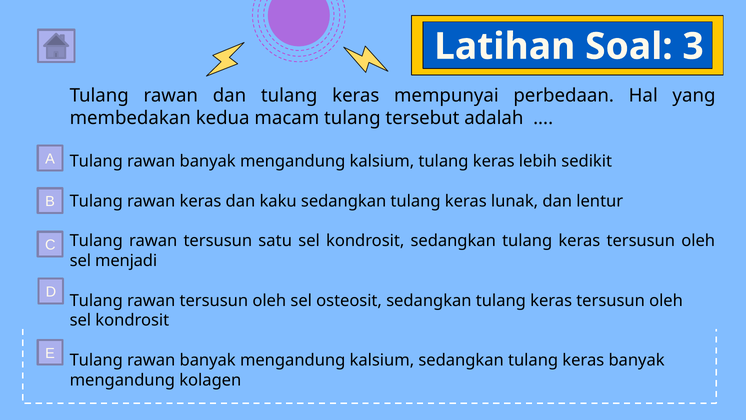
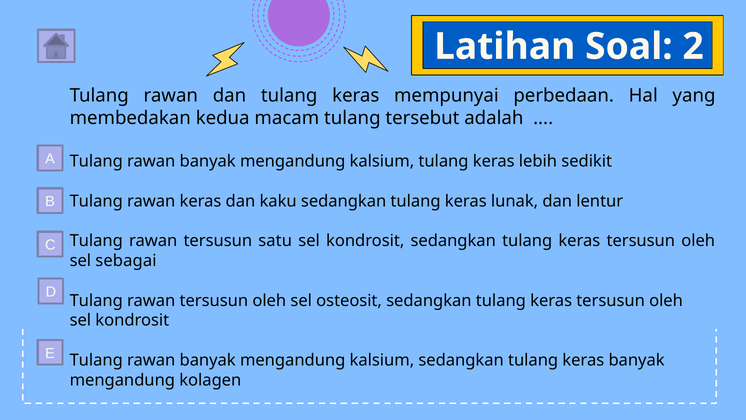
3: 3 -> 2 (693, 46)
menjadi: menjadi -> sebagai (126, 261)
